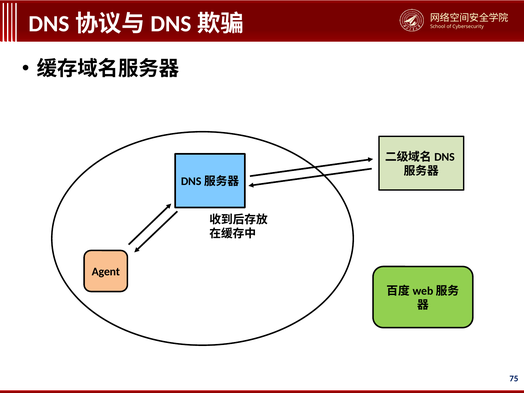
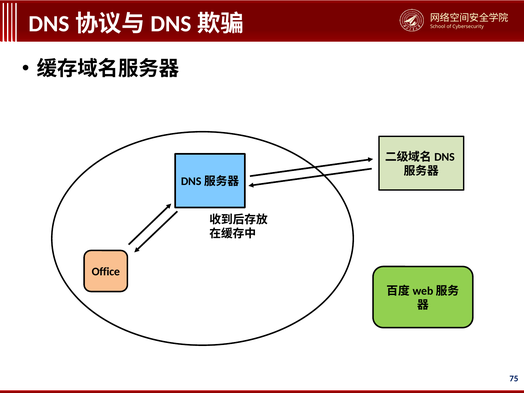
Agent: Agent -> Office (106, 272)
